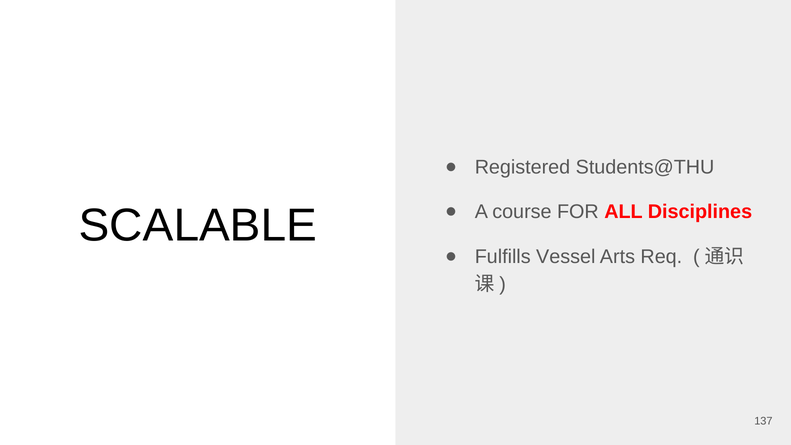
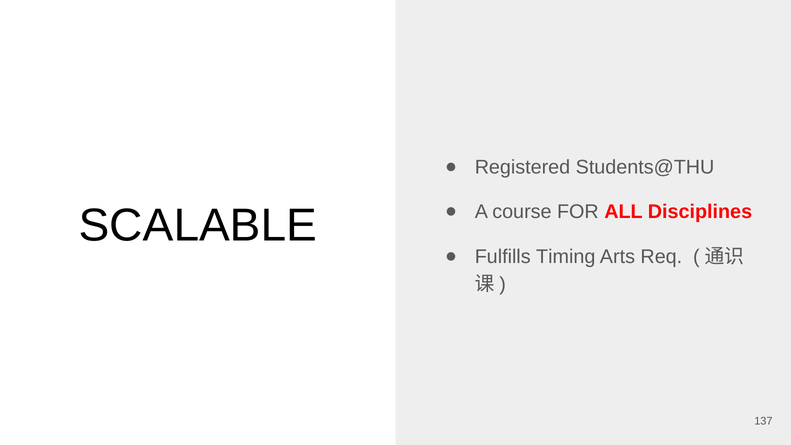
Vessel: Vessel -> Timing (566, 257)
